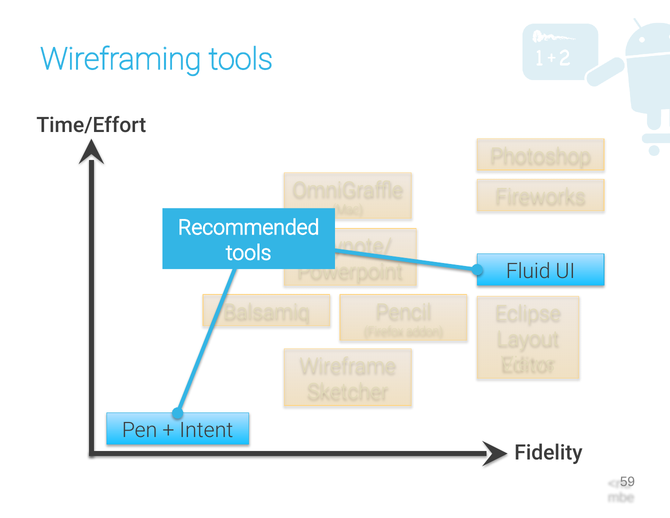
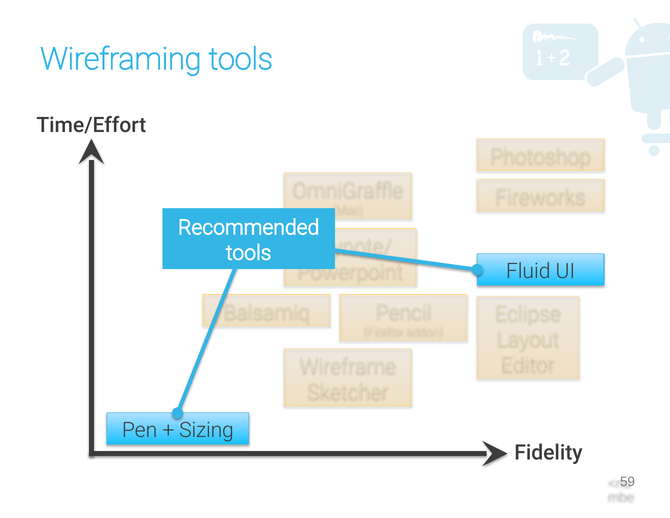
Intent: Intent -> Sizing (206, 430)
